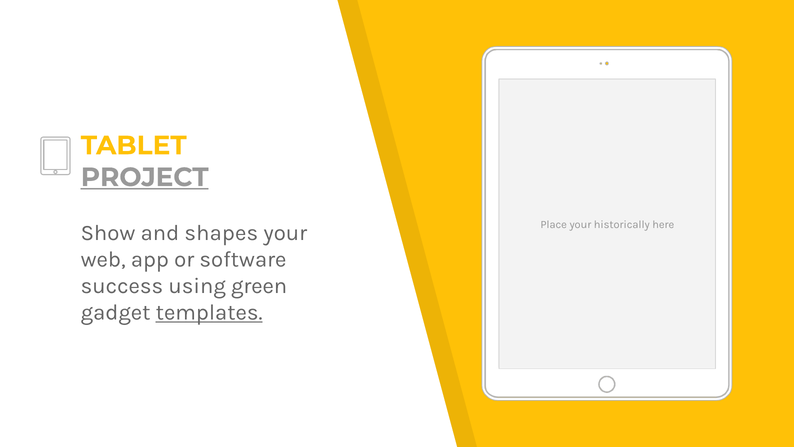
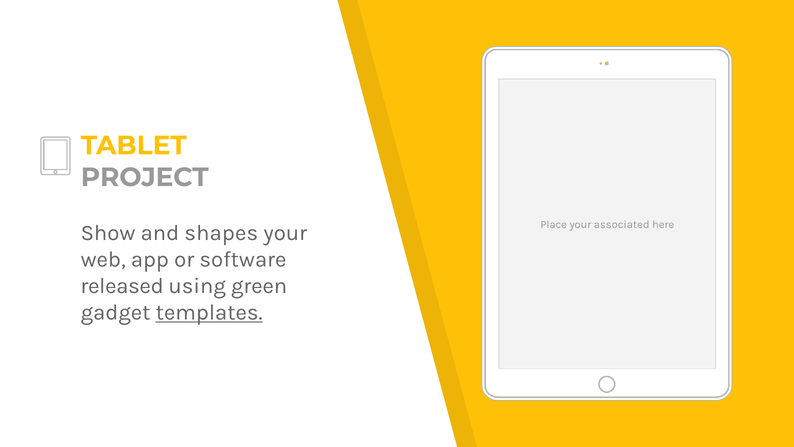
PROJECT underline: present -> none (145, 177)
historically: historically -> associated (622, 225)
success: success -> released (122, 286)
